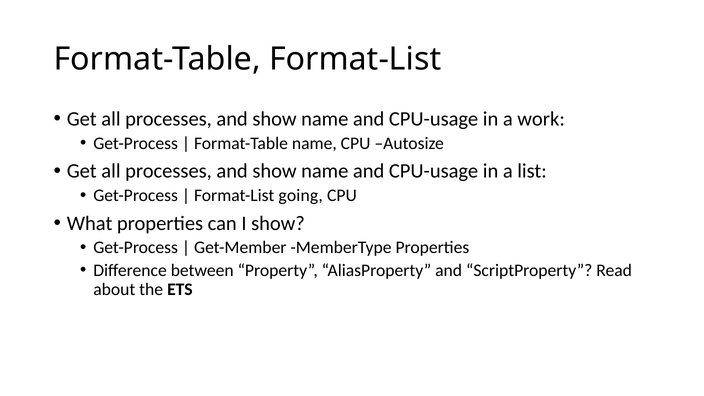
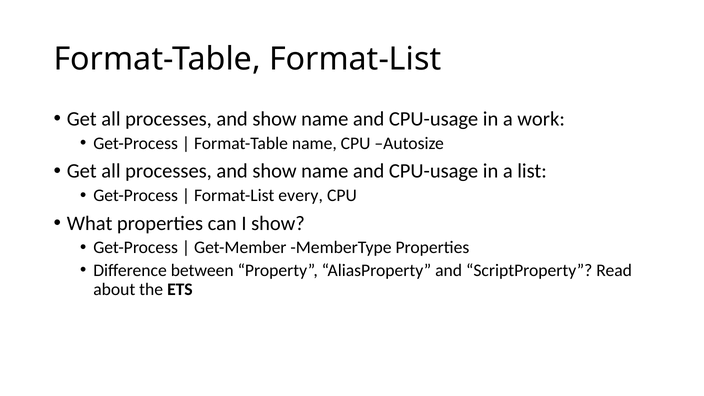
going: going -> every (301, 195)
